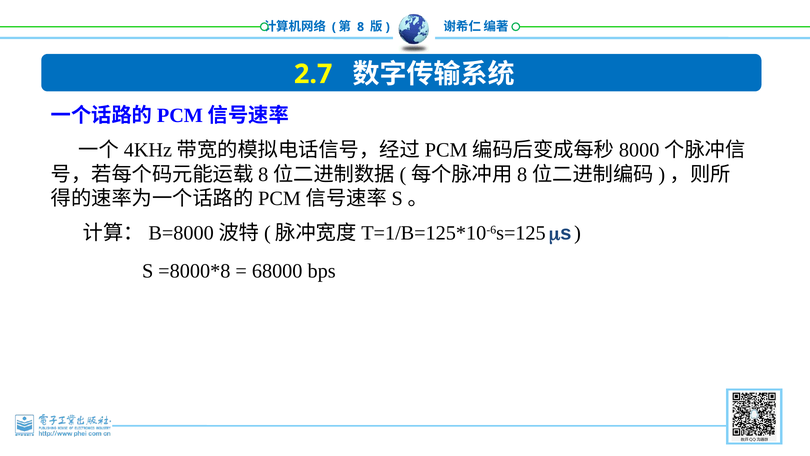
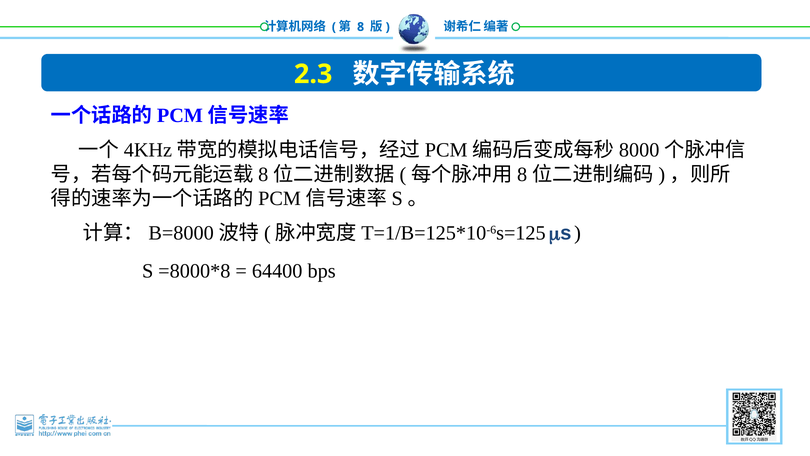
2.7: 2.7 -> 2.3 (313, 74)
68000: 68000 -> 64400 (277, 271)
